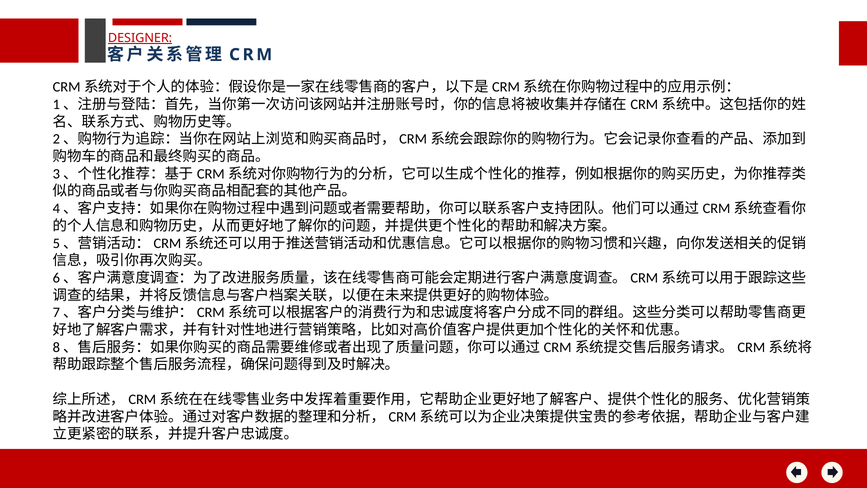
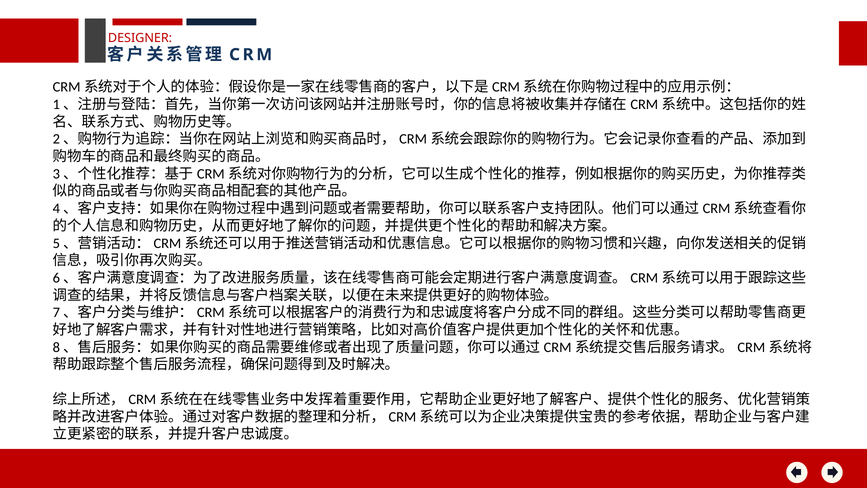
DESIGNER underline: present -> none (140, 38)
